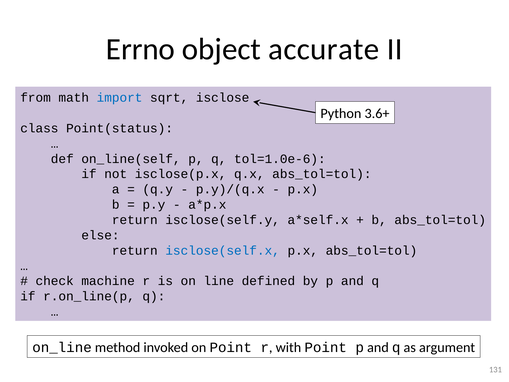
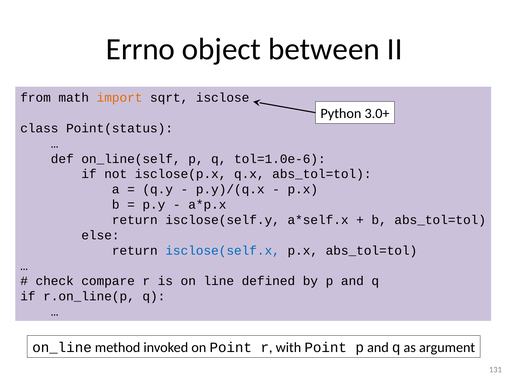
accurate: accurate -> between (324, 49)
import colour: blue -> orange (120, 98)
3.6+: 3.6+ -> 3.0+ (377, 114)
machine: machine -> compare (108, 281)
